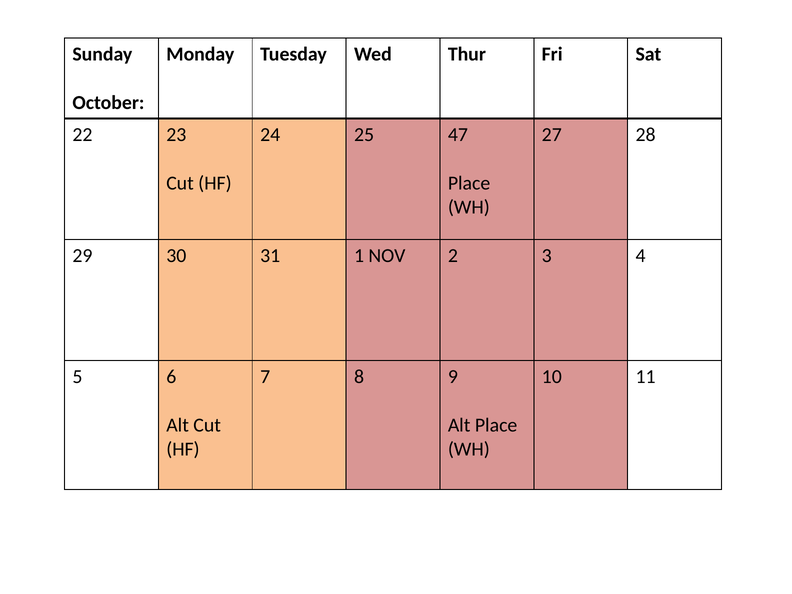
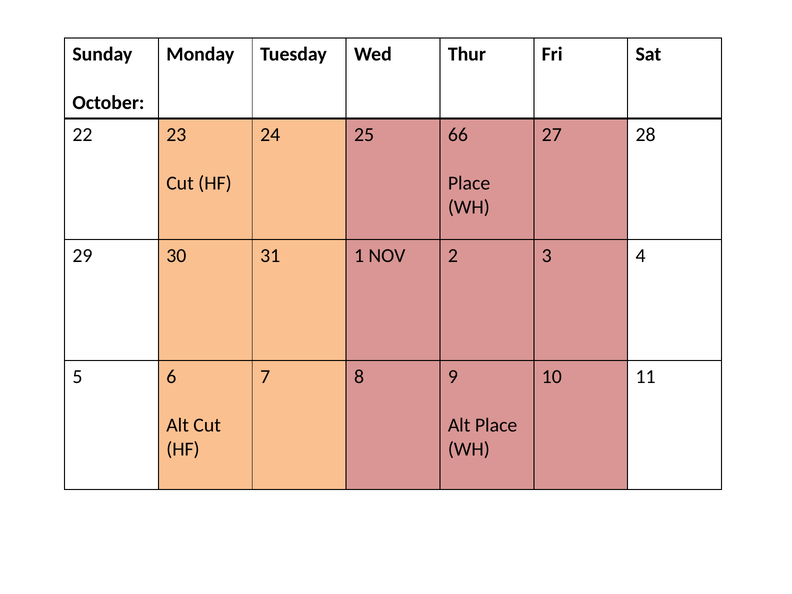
47: 47 -> 66 (458, 135)
